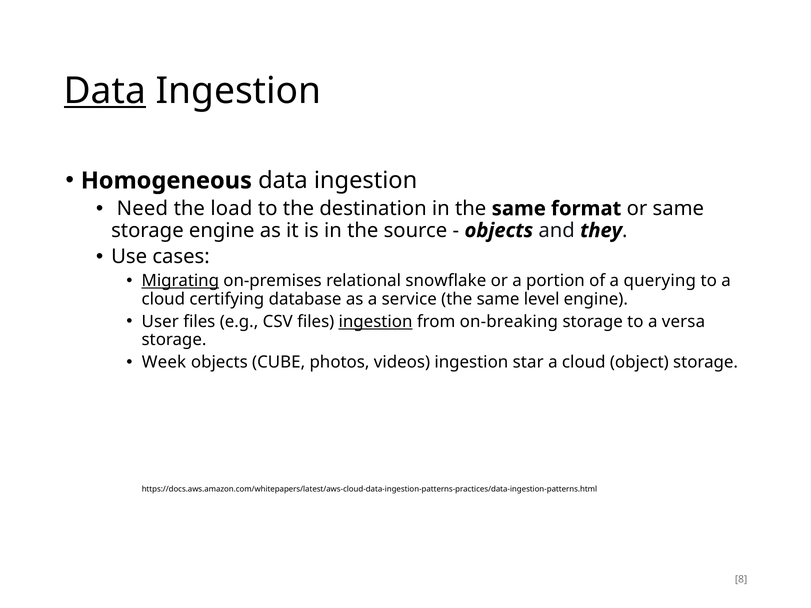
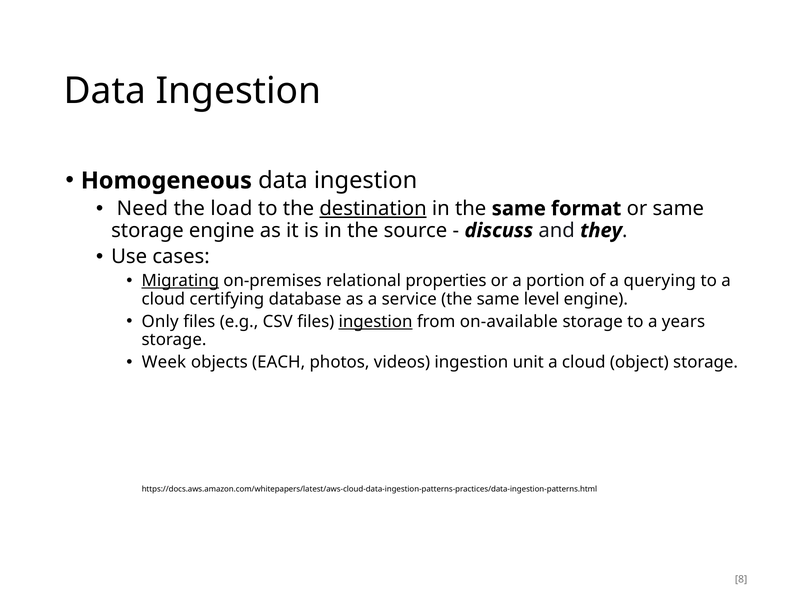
Data underline: present -> none (105, 91)
destination underline: none -> present (373, 209)
objects: objects -> discuss (499, 231)
snowflake: snowflake -> properties (446, 281)
User: User -> Only (160, 322)
on-breaking: on-breaking -> on-available (509, 322)
versa: versa -> years (683, 322)
CUBE: CUBE -> EACH (279, 362)
star: star -> unit (528, 362)
